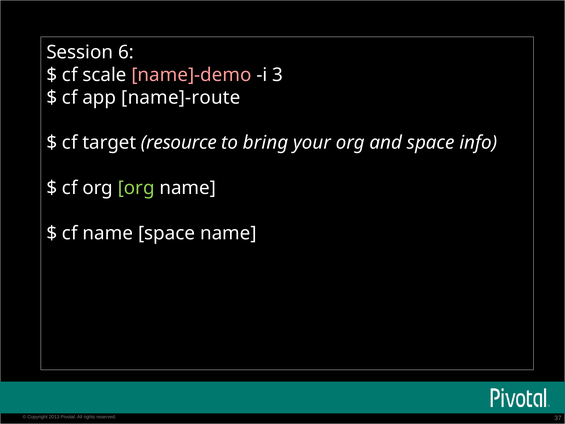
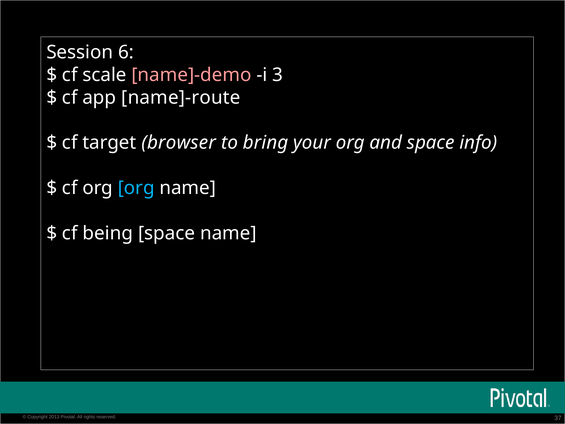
resource: resource -> browser (179, 143)
org colour: light green -> light blue (136, 188)
cf name: name -> being (108, 233)
